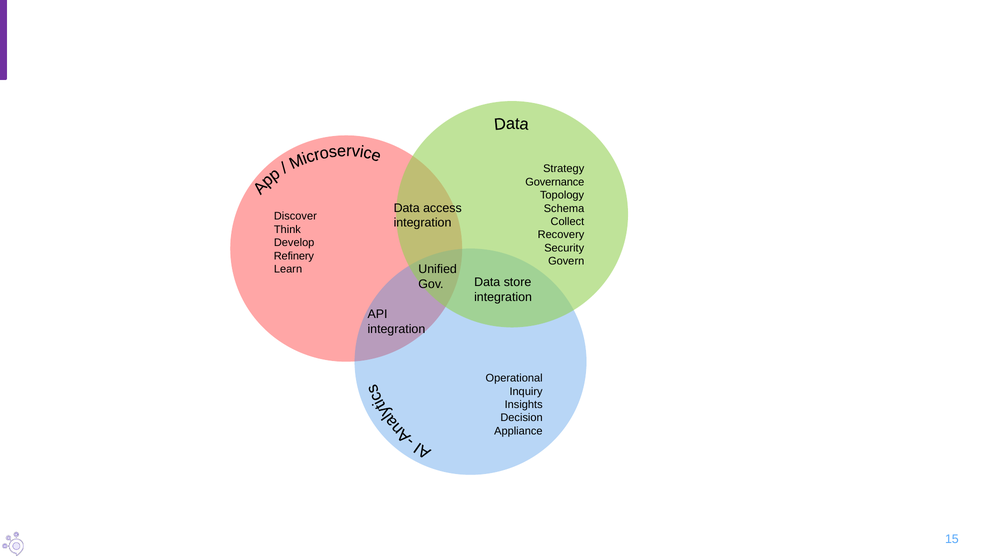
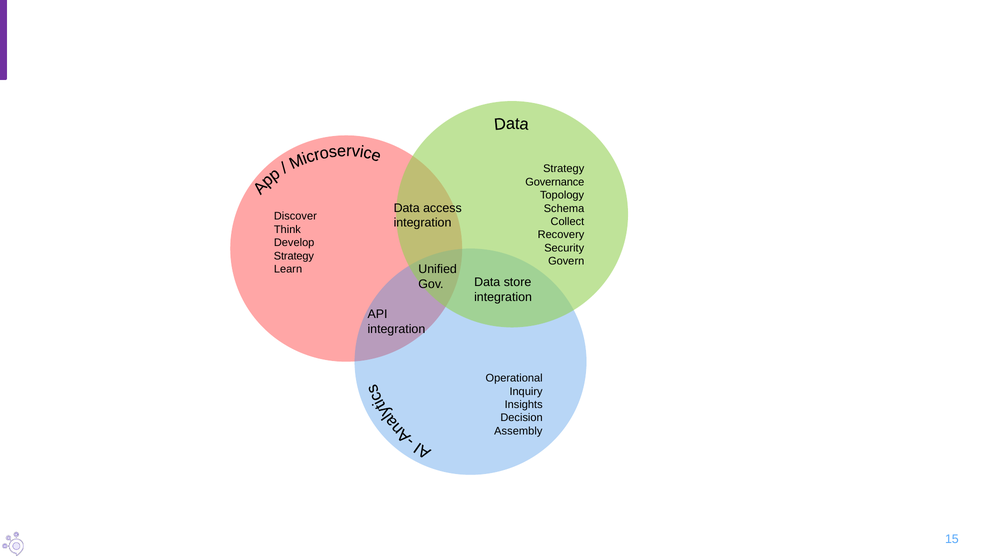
Refinery: Refinery -> Strategy (294, 256)
Appliance: Appliance -> Assembly (518, 431)
